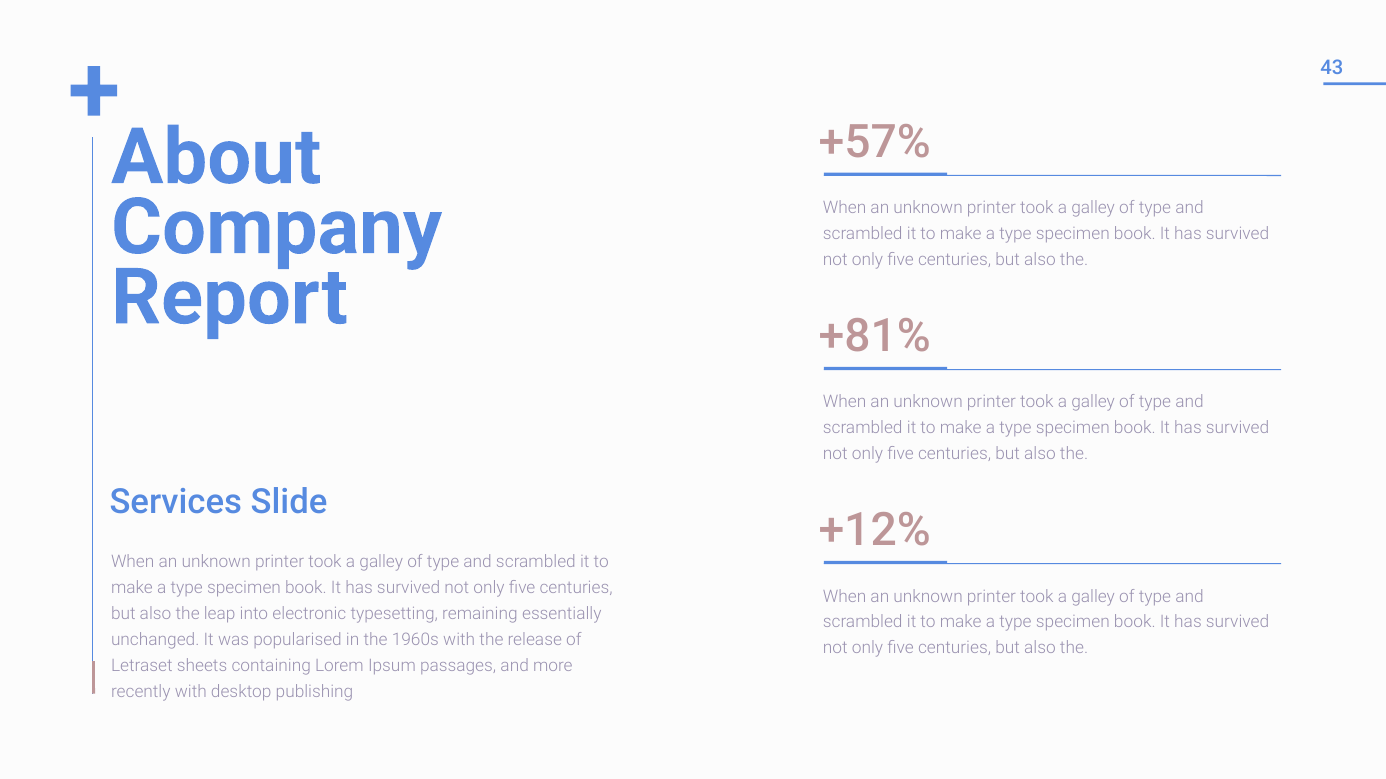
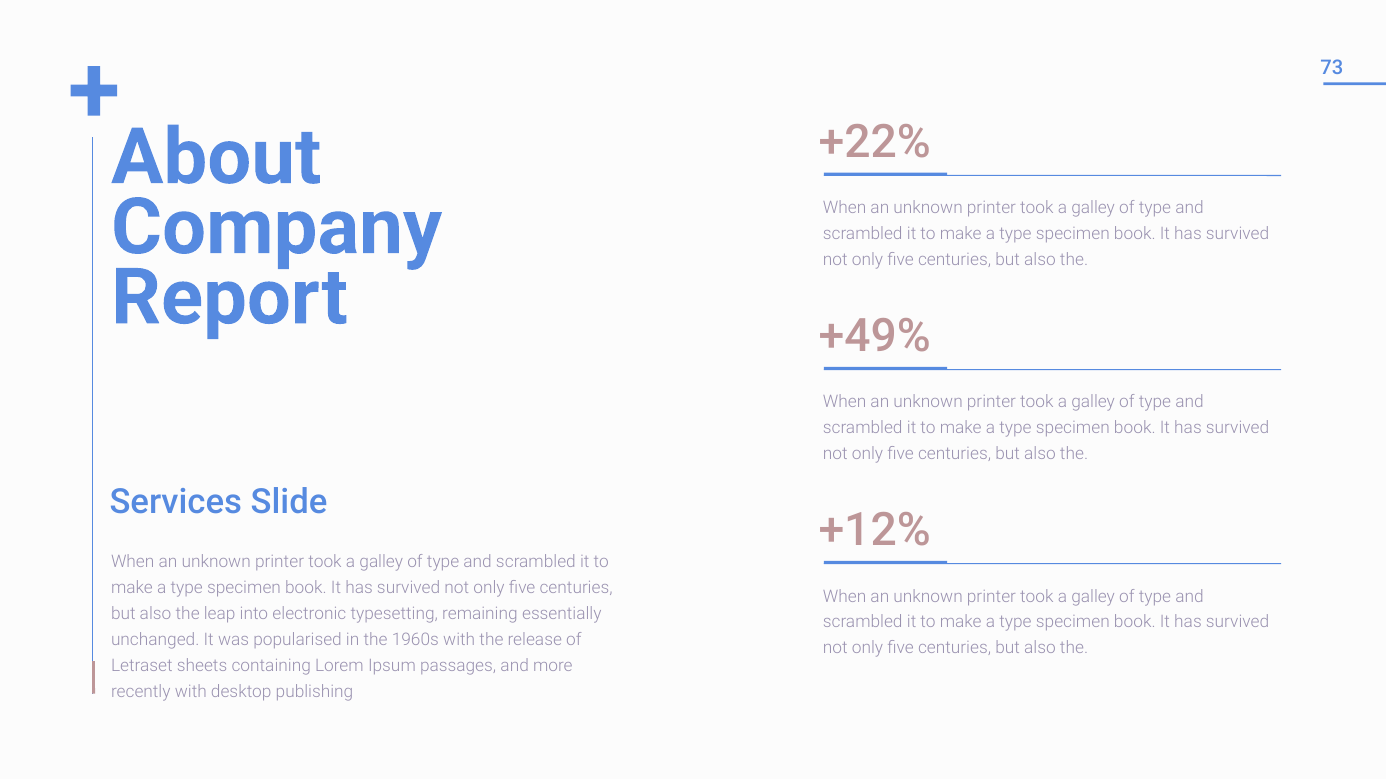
43: 43 -> 73 (1332, 68)
+57%: +57% -> +22% (875, 143)
+81%: +81% -> +49% (875, 337)
